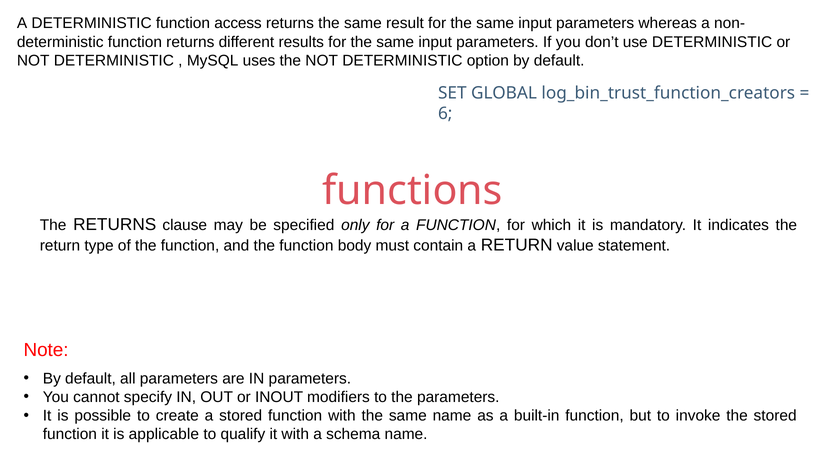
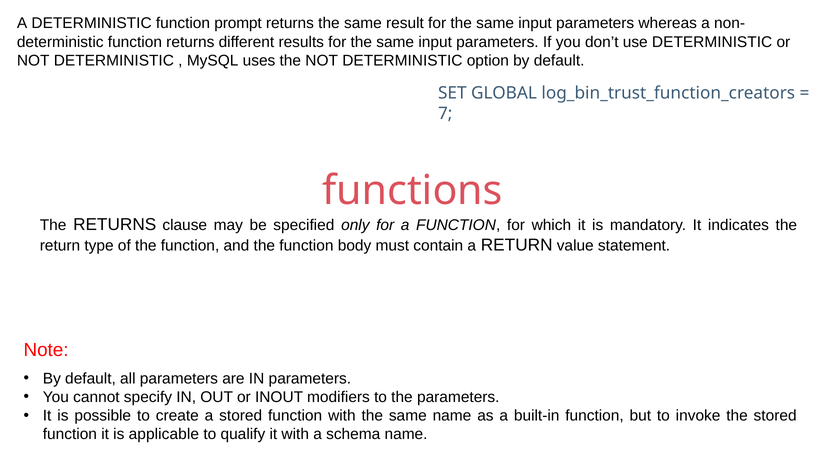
access: access -> prompt (238, 23)
6: 6 -> 7 (445, 114)
